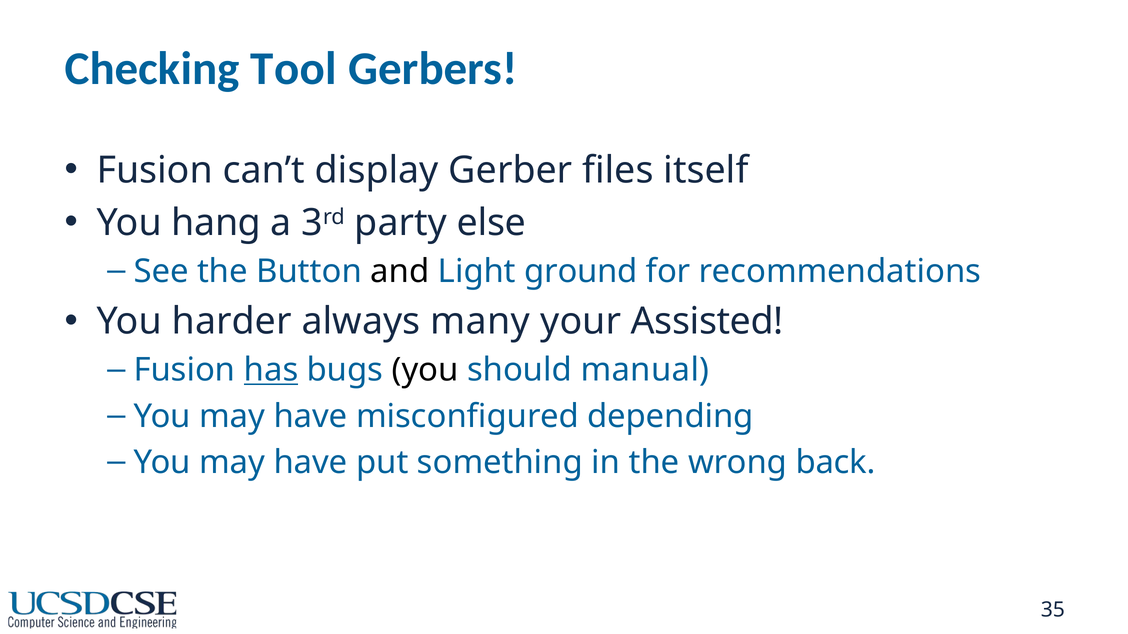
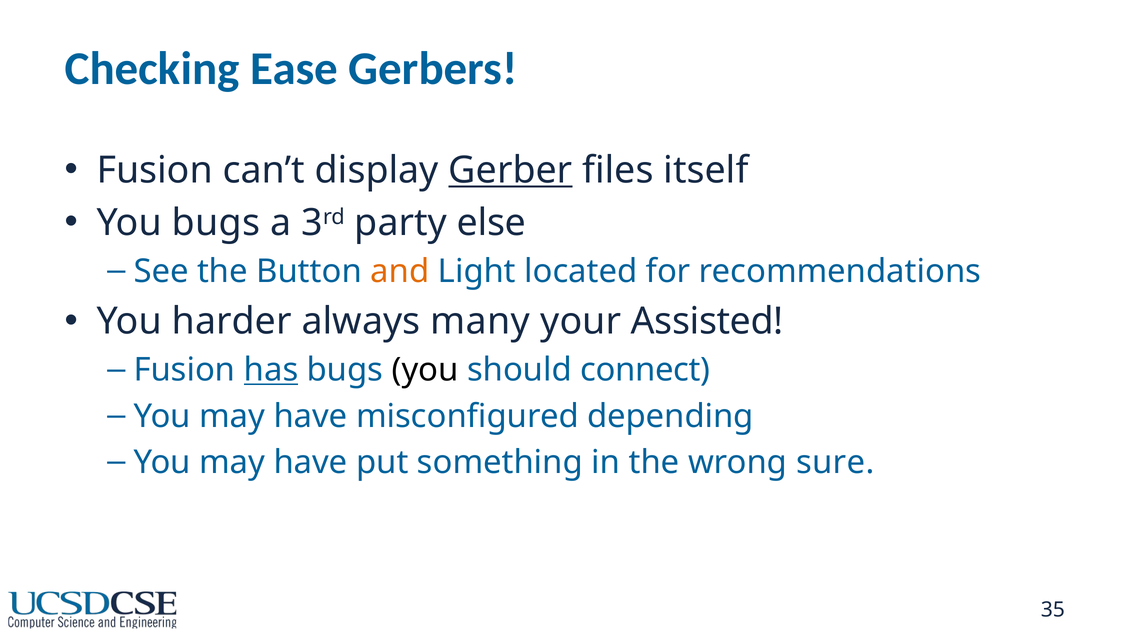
Tool: Tool -> Ease (294, 69)
Gerber underline: none -> present (510, 170)
You hang: hang -> bugs (216, 223)
and colour: black -> orange (400, 272)
ground: ground -> located (581, 272)
manual: manual -> connect (645, 370)
back: back -> sure (835, 463)
